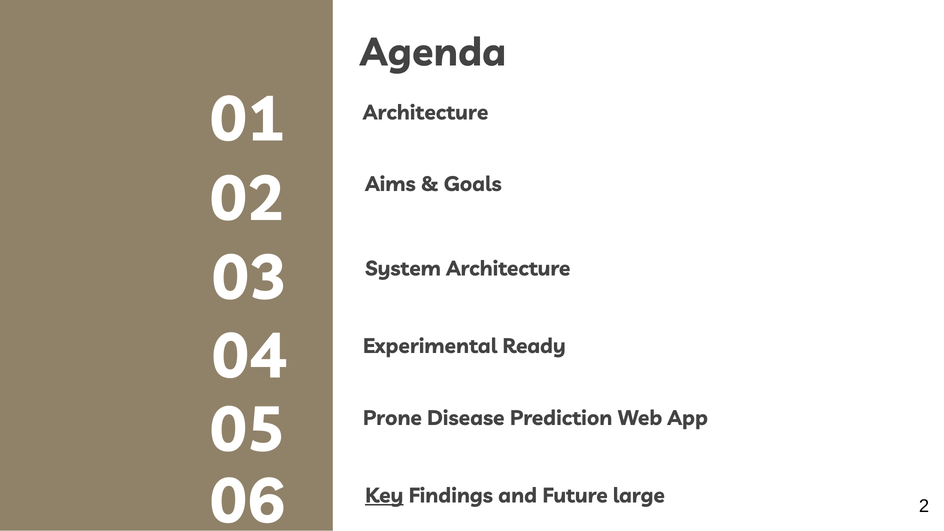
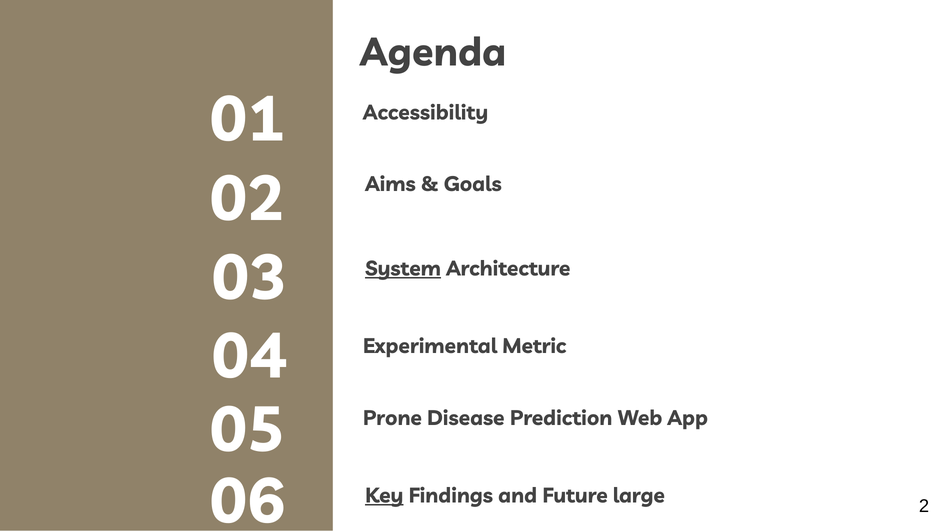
Architecture: Architecture -> Accessibility (426, 113)
System underline: none -> present (403, 269)
Ready: Ready -> Metric (534, 346)
